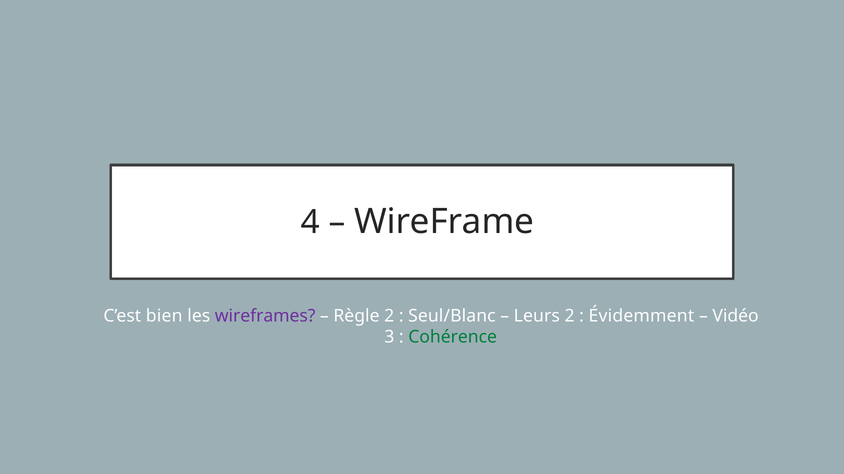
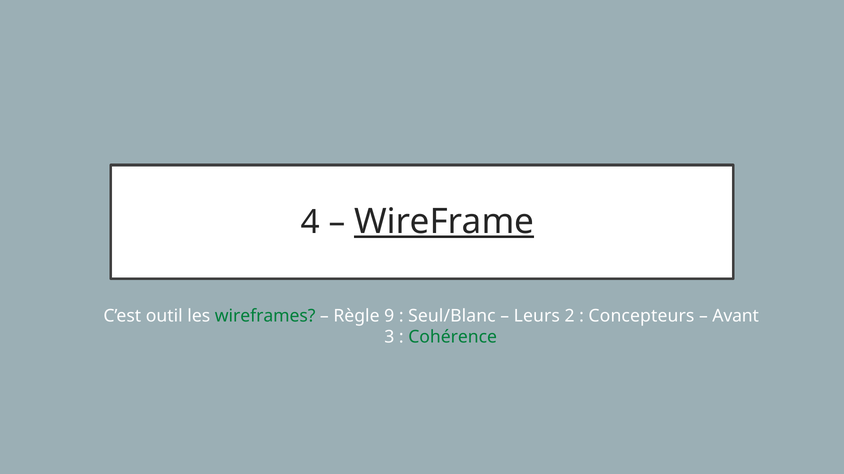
WireFrame underline: none -> present (444, 222)
bien: bien -> outil (164, 316)
wireframes colour: purple -> green (265, 316)
Règle 2: 2 -> 9 (389, 316)
Évidemment: Évidemment -> Concepteurs (641, 316)
Vidéo: Vidéo -> Avant (736, 316)
